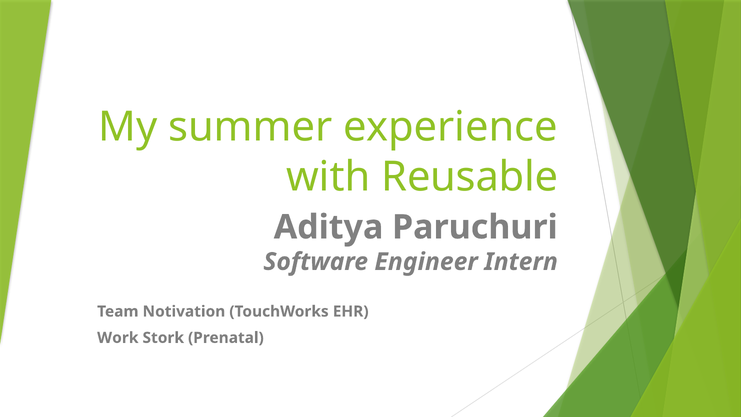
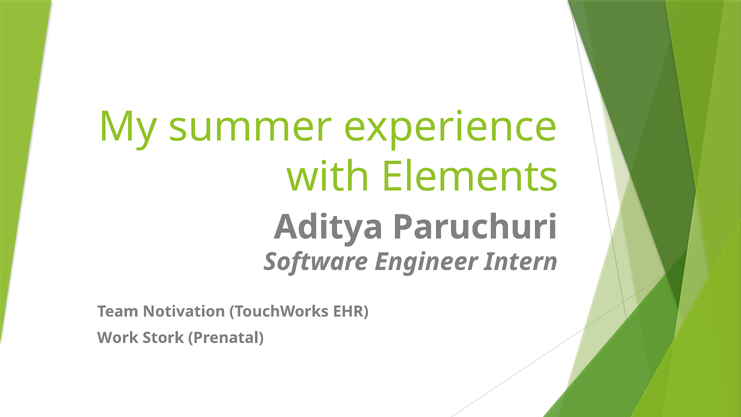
Reusable: Reusable -> Elements (470, 177)
